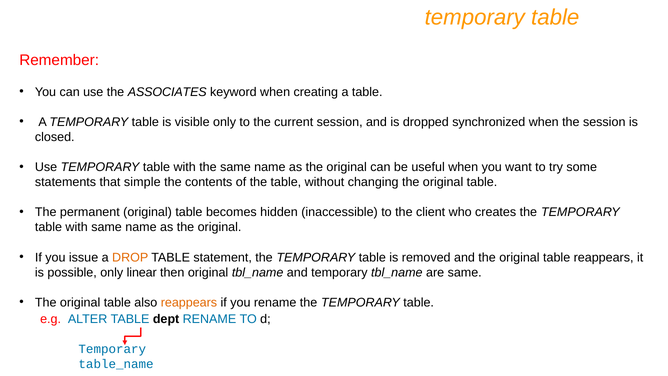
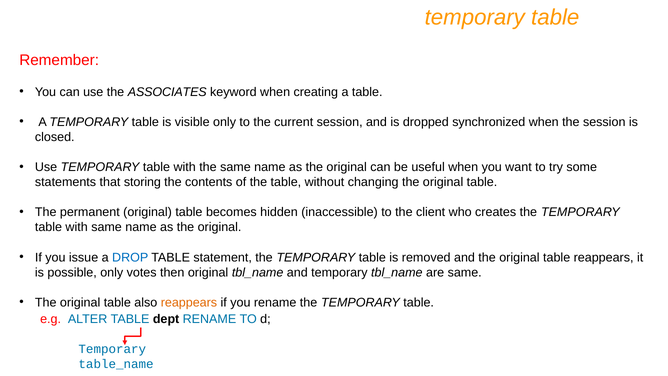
simple: simple -> storing (142, 182)
DROP colour: orange -> blue (130, 257)
linear: linear -> votes (142, 272)
